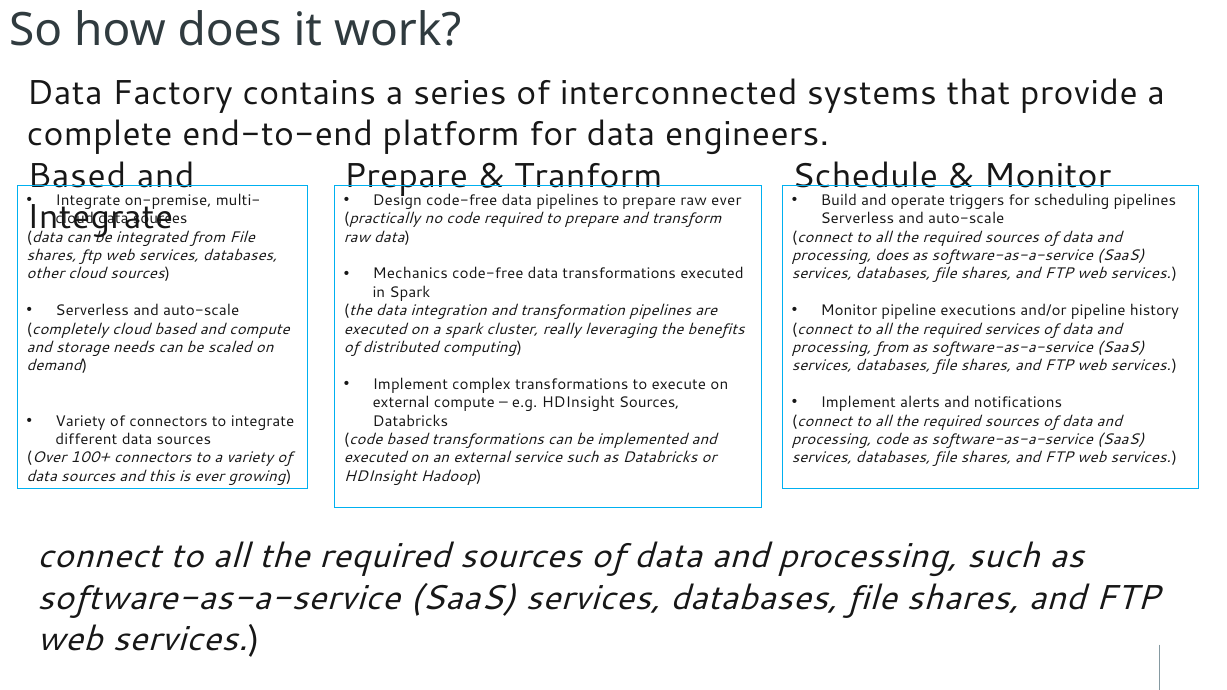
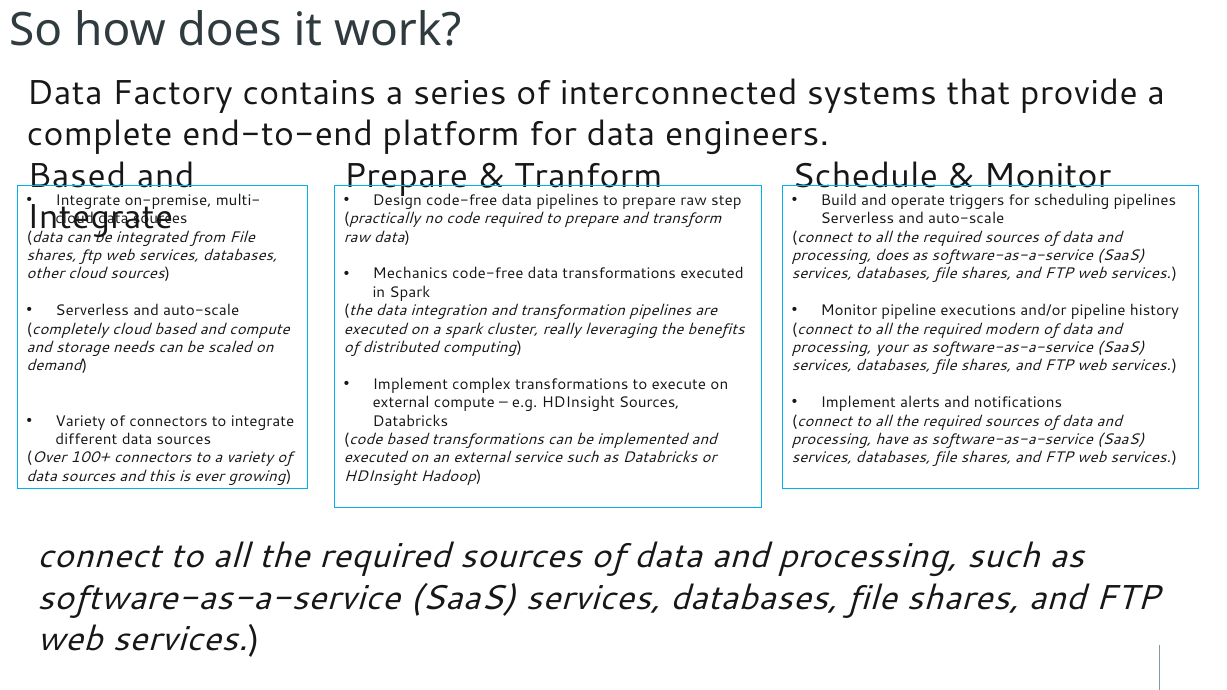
raw ever: ever -> step (726, 200)
required services: services -> modern (1012, 329)
processing from: from -> your (892, 347)
processing code: code -> have (892, 440)
